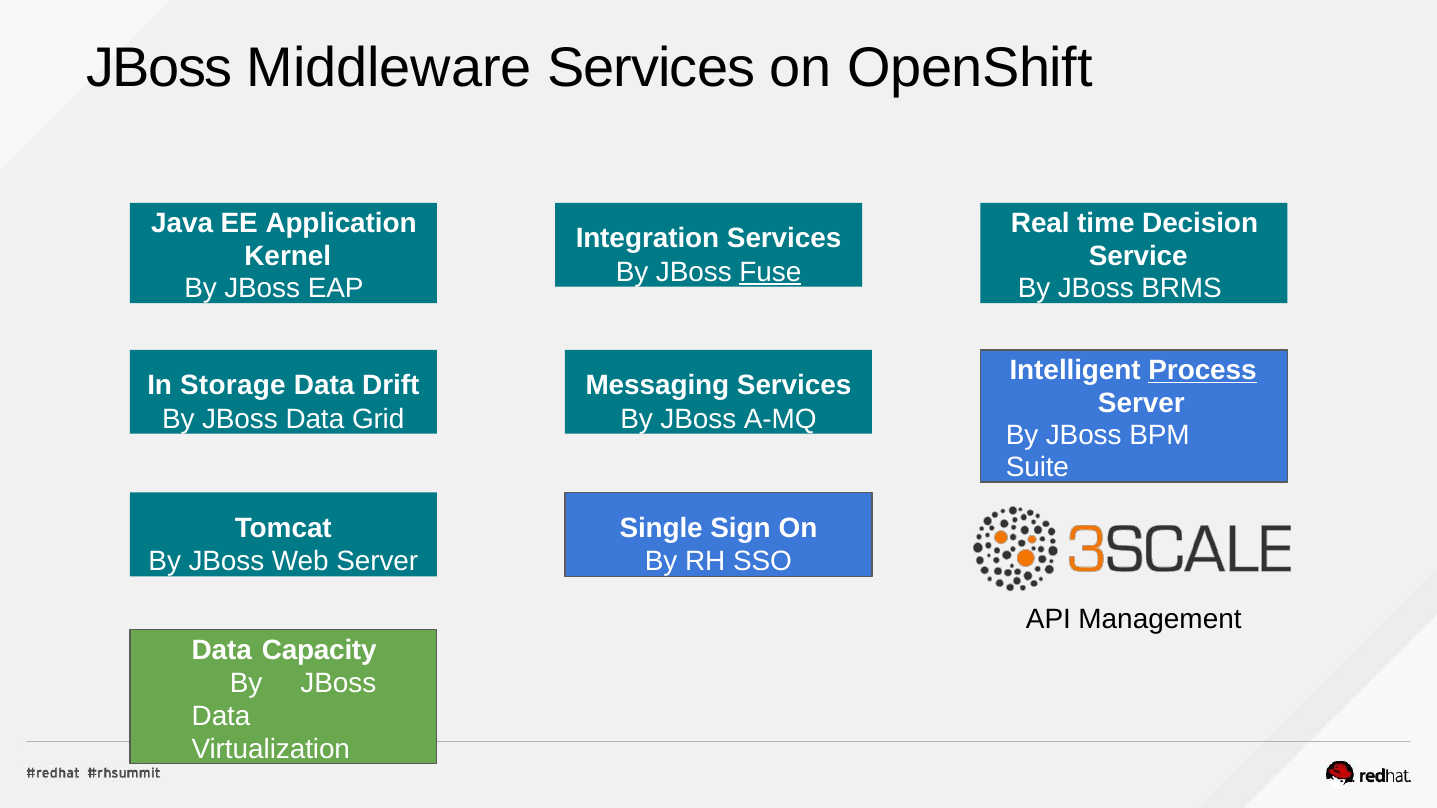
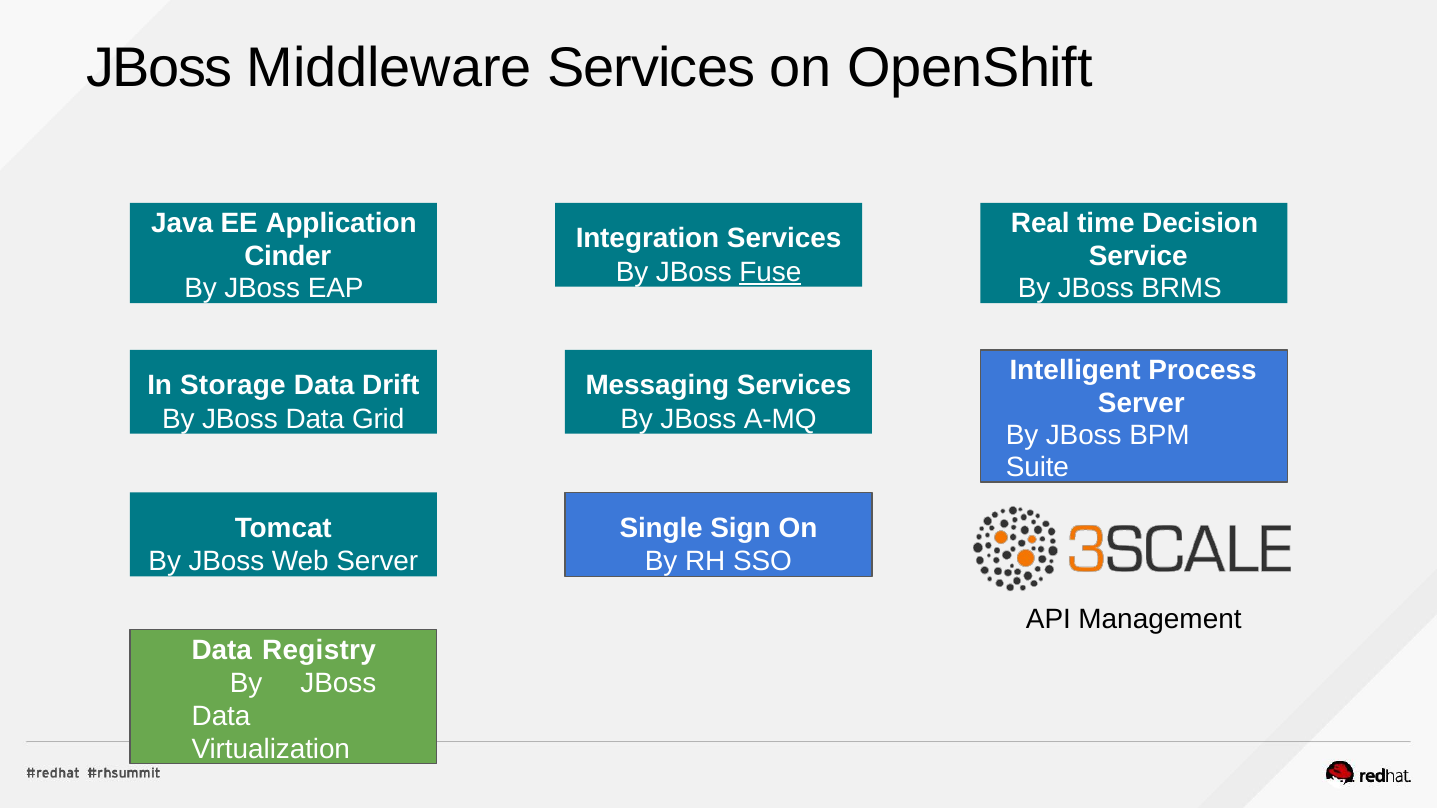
Kernel: Kernel -> Cinder (288, 257)
Process underline: present -> none (1203, 371)
Capacity: Capacity -> Registry (319, 650)
